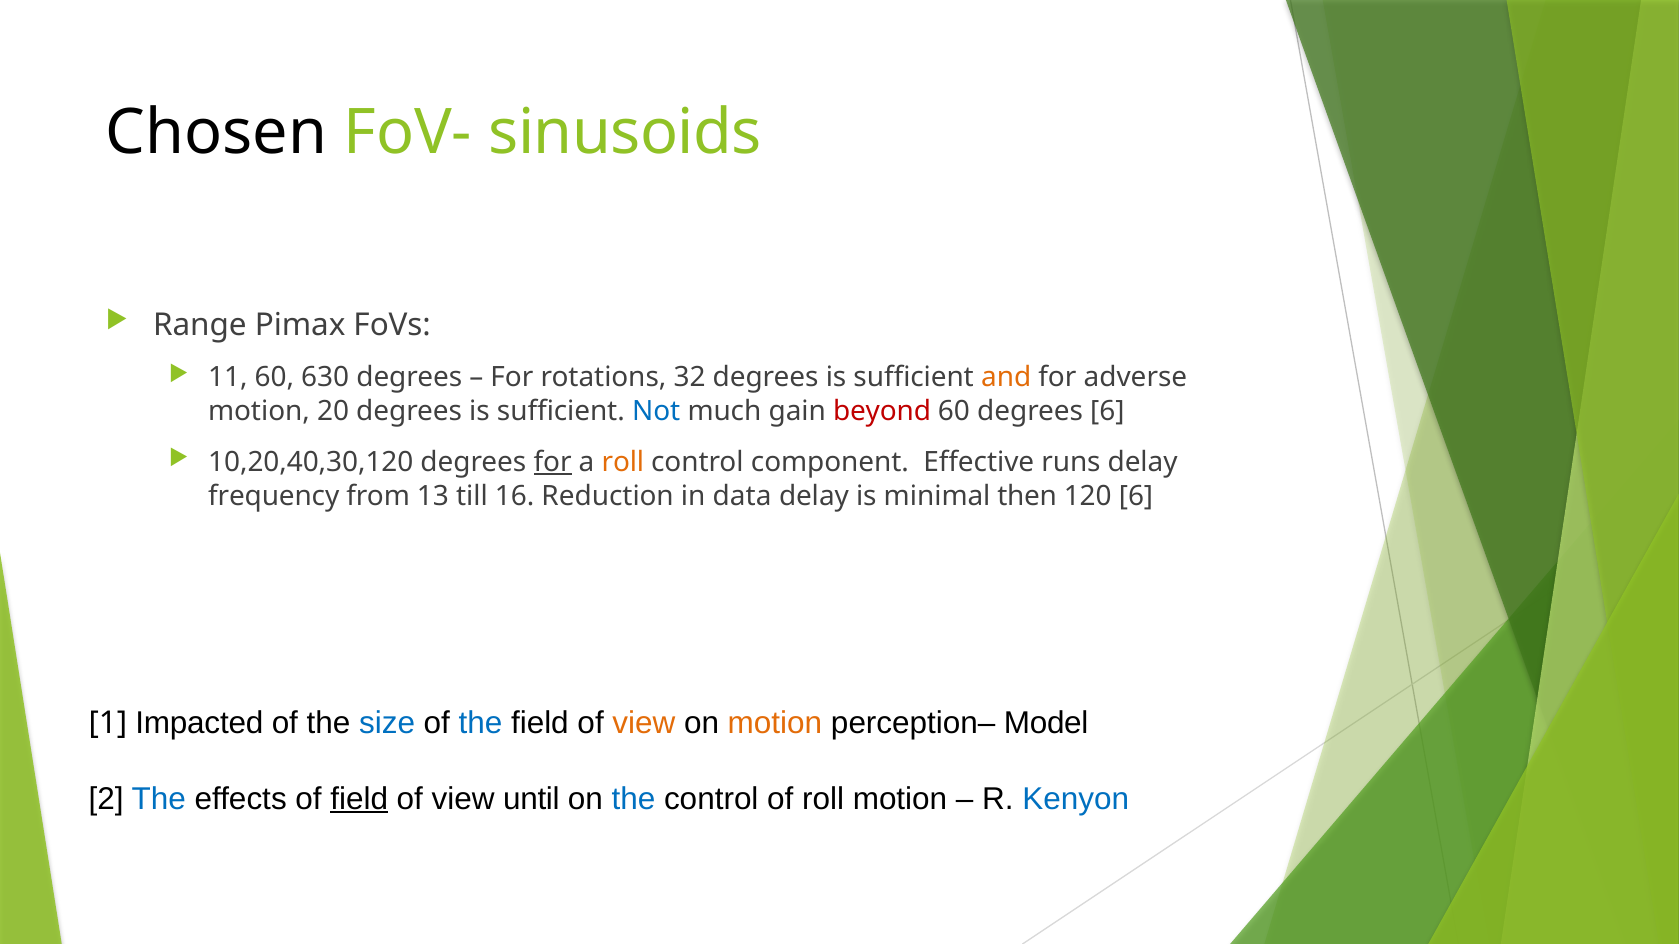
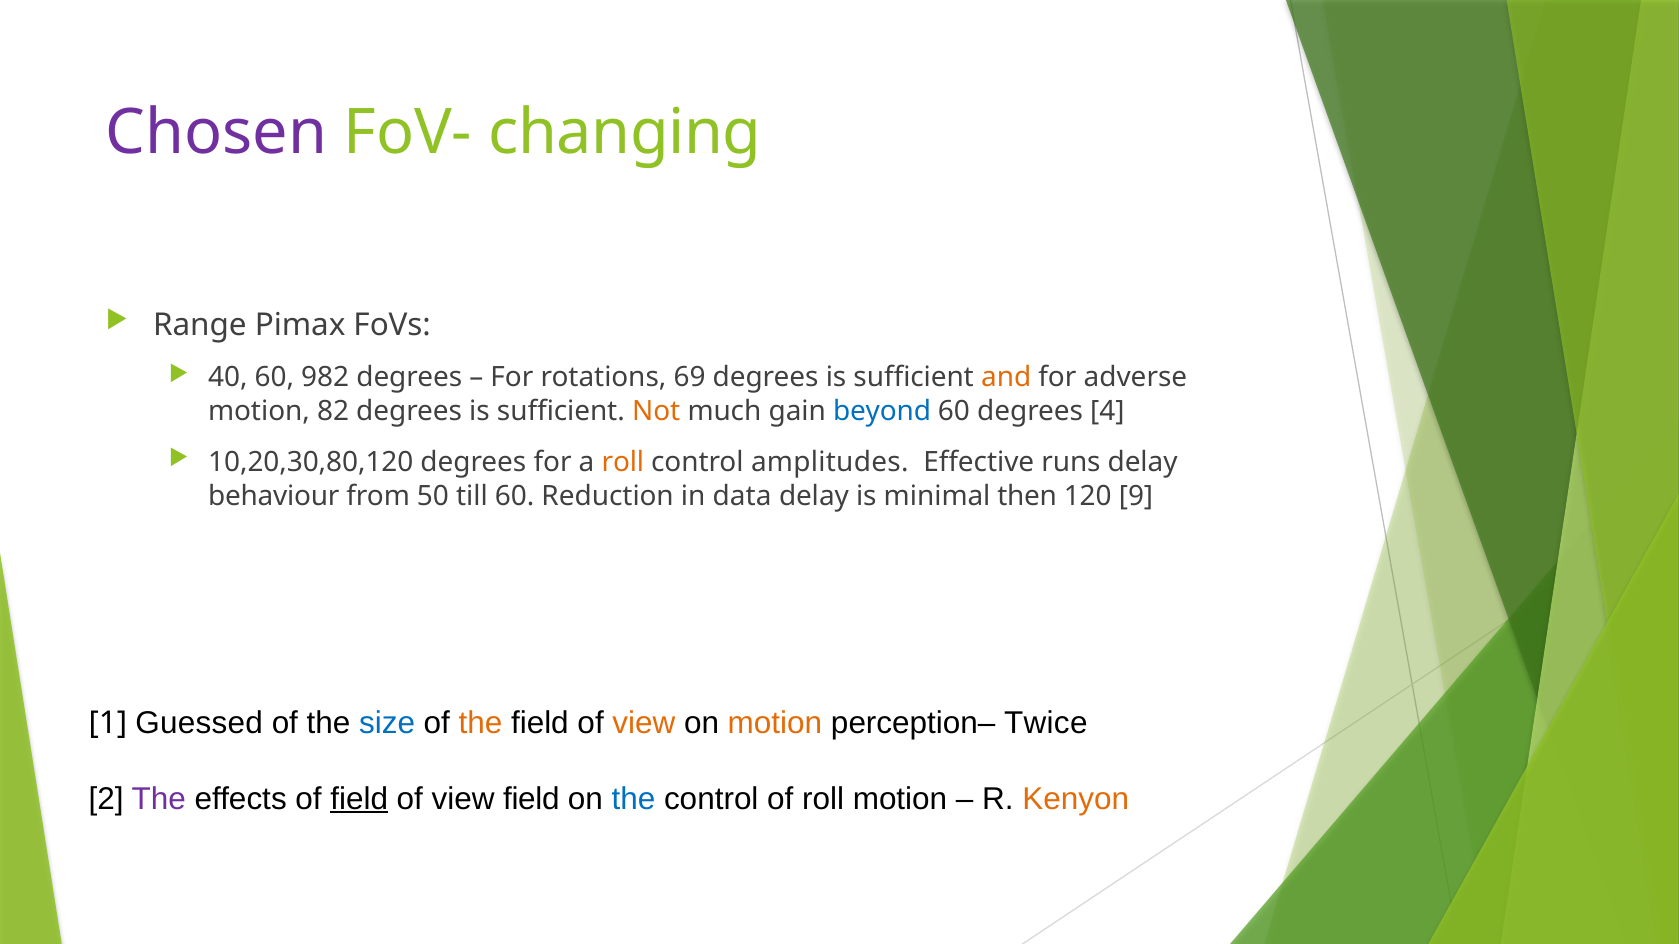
Chosen colour: black -> purple (216, 132)
sinusoids: sinusoids -> changing (625, 132)
11: 11 -> 40 (228, 378)
630: 630 -> 982 (325, 378)
32: 32 -> 69 (690, 378)
20: 20 -> 82 (333, 411)
Not colour: blue -> orange (656, 411)
beyond colour: red -> blue (882, 411)
degrees 6: 6 -> 4 (1107, 411)
10,20,40,30,120: 10,20,40,30,120 -> 10,20,30,80,120 (311, 462)
for underline: present -> none (553, 462)
component: component -> amplitudes (830, 462)
frequency: frequency -> behaviour (274, 496)
13: 13 -> 50 (433, 496)
till 16: 16 -> 60 (515, 496)
120 6: 6 -> 9 (1136, 496)
Impacted: Impacted -> Guessed (199, 724)
the colour: blue -> orange (481, 724)
Model: Model -> Twice (1046, 724)
The colour: blue -> purple (159, 799)
view until: until -> field (531, 799)
Kenyon colour: blue -> orange (1076, 799)
